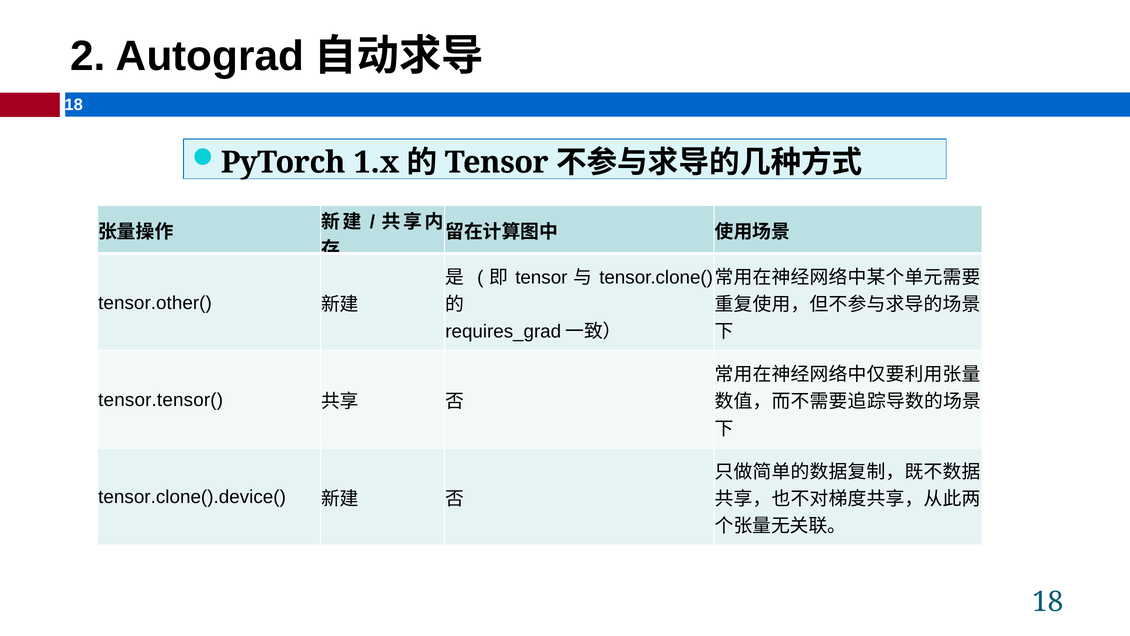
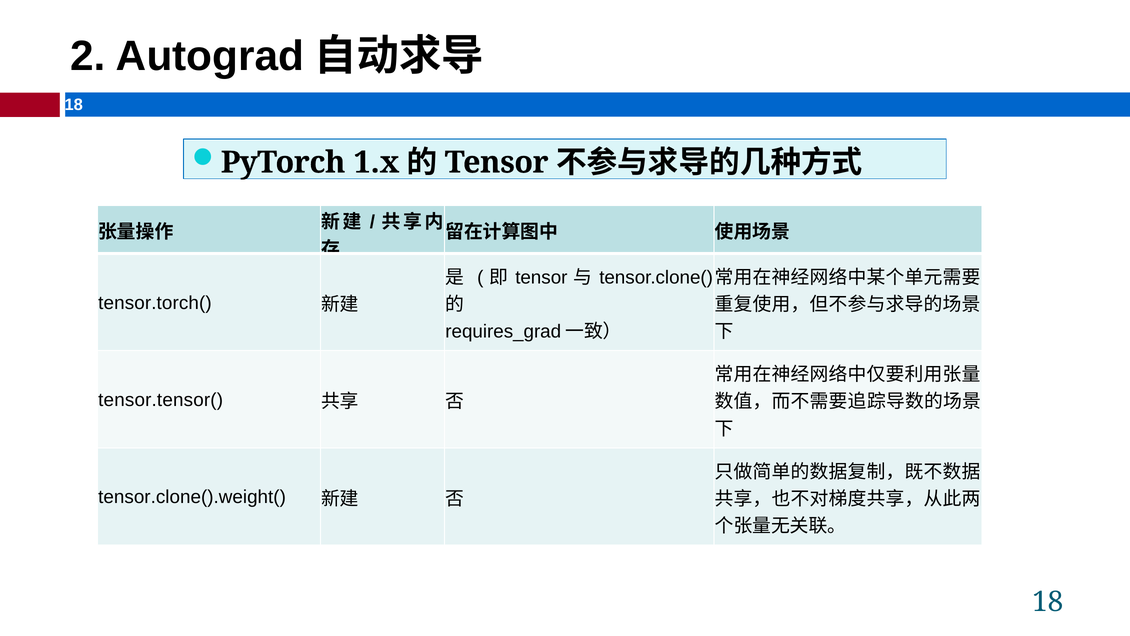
tensor.other(: tensor.other( -> tensor.torch( (155, 303)
tensor.clone().device(: tensor.clone().device( -> tensor.clone().weight( (192, 497)
